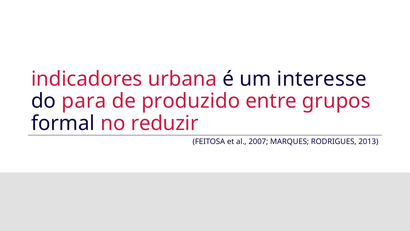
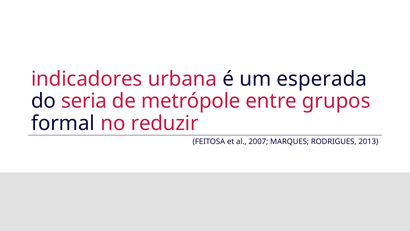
interesse: interesse -> esperada (322, 79)
para: para -> seria (84, 101)
produzido: produzido -> metrópole (191, 101)
